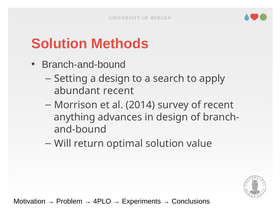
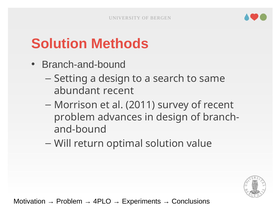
apply: apply -> same (212, 79)
2014: 2014 -> 2011 (140, 105)
anything: anything -> problem (75, 117)
